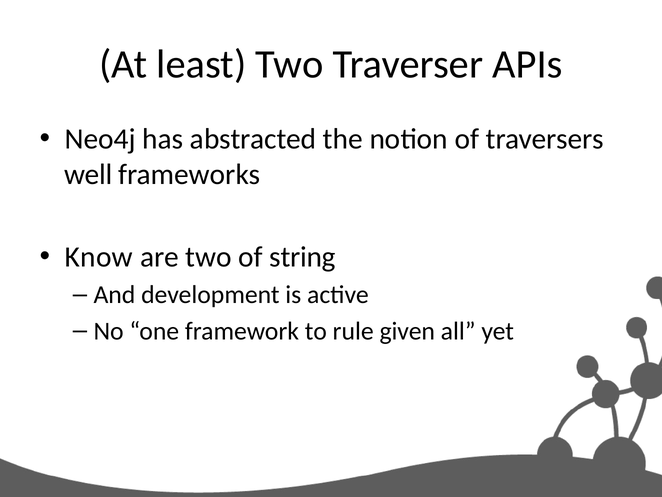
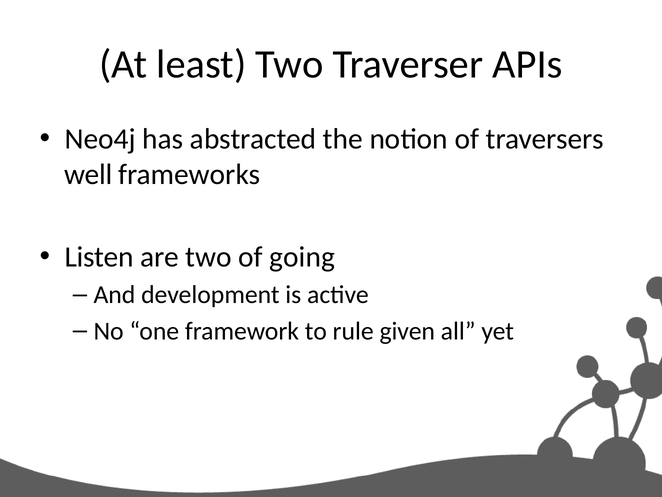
Know: Know -> Listen (99, 257)
string: string -> going (302, 257)
